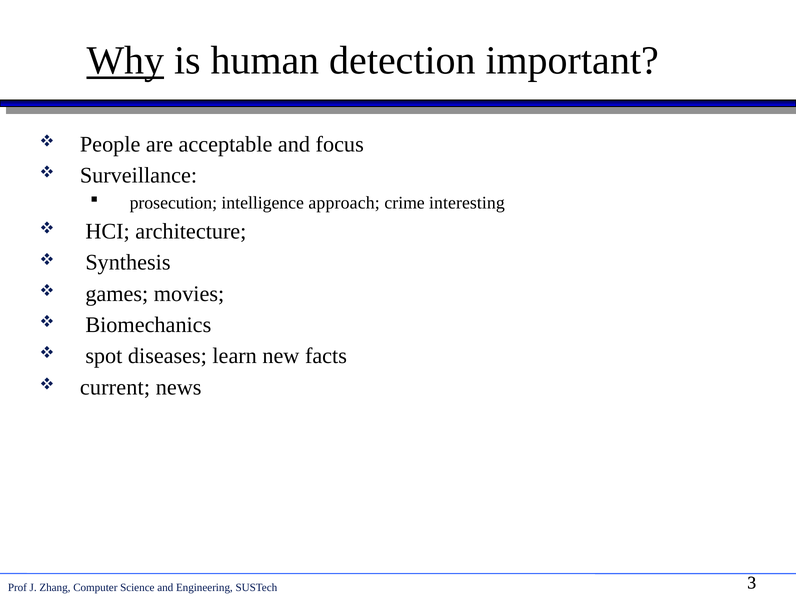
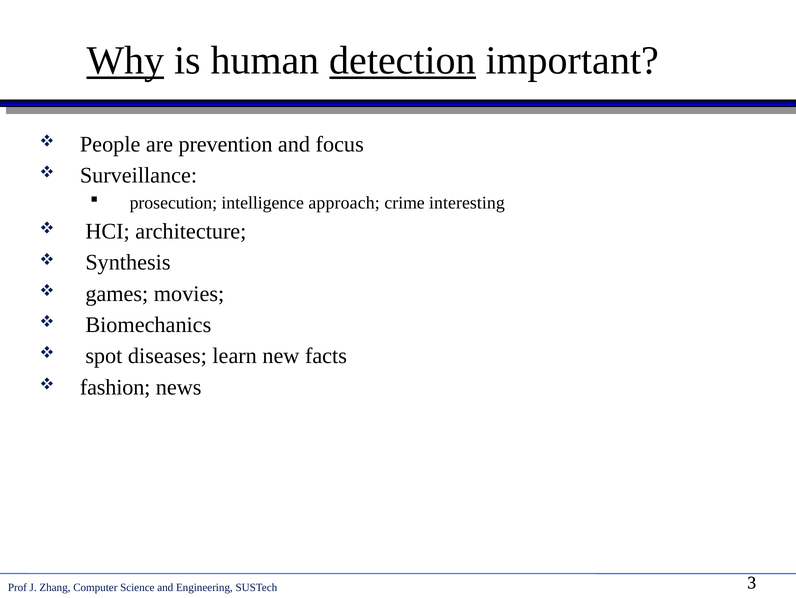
detection underline: none -> present (403, 60)
acceptable: acceptable -> prevention (226, 144)
current: current -> fashion (115, 387)
